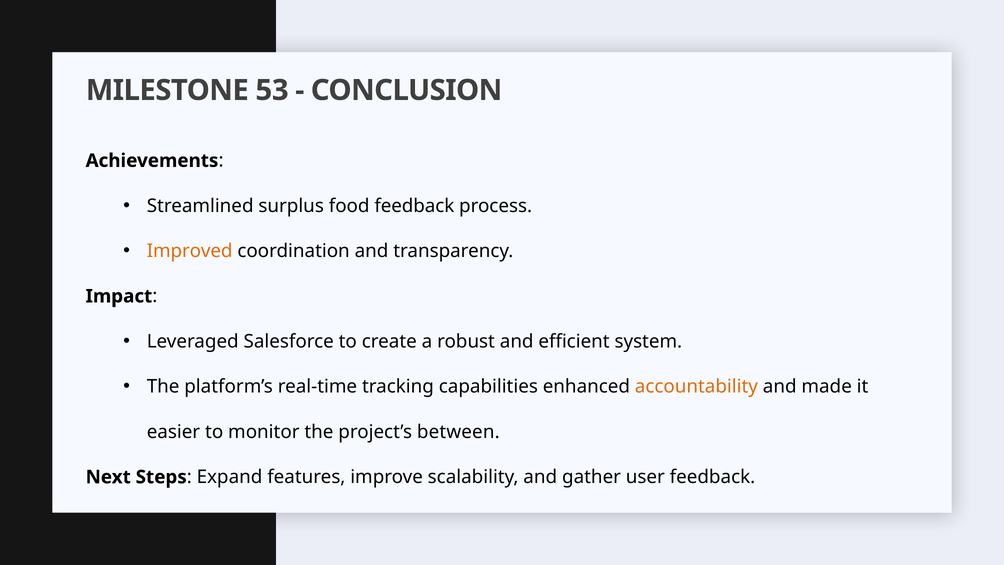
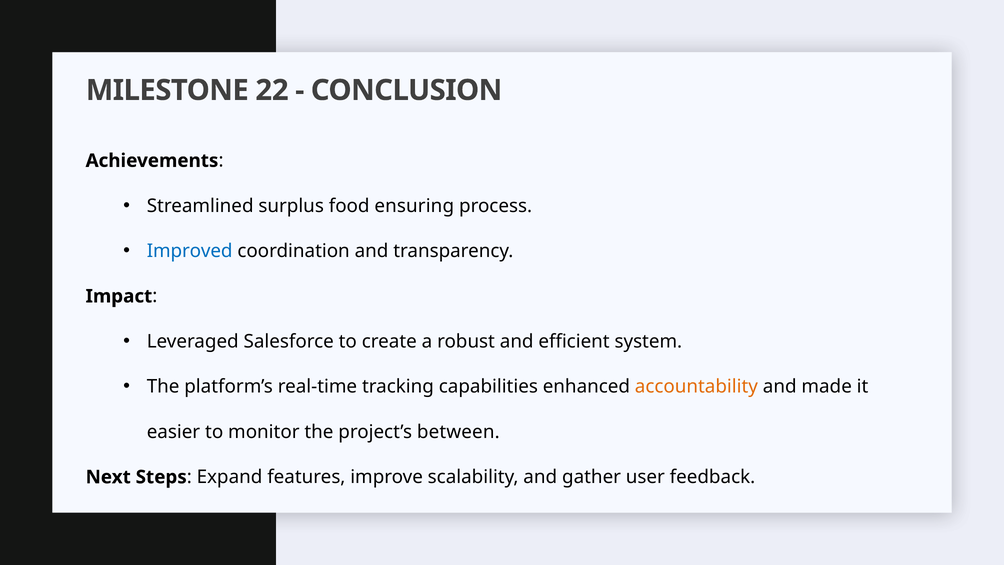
53: 53 -> 22 (272, 90)
food feedback: feedback -> ensuring (414, 206)
Improved colour: orange -> blue (190, 251)
